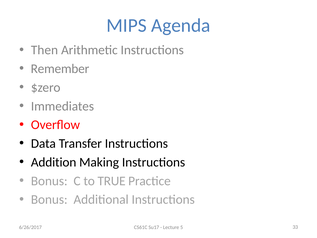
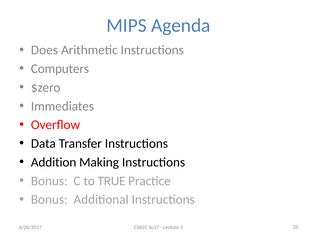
Then: Then -> Does (44, 50)
Remember: Remember -> Computers (60, 69)
